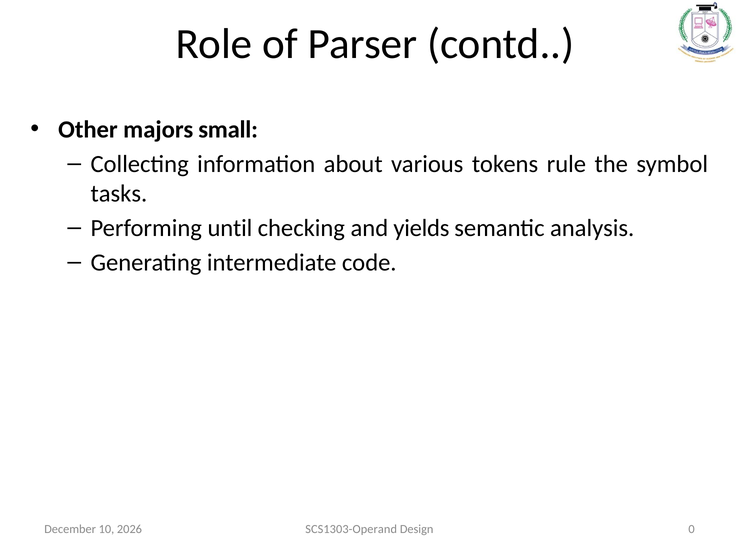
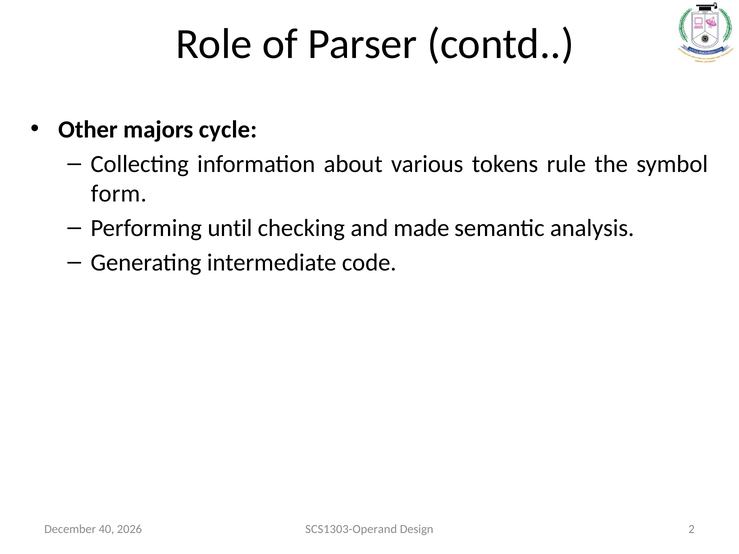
small: small -> cycle (228, 130)
tasks: tasks -> form (119, 194)
yields: yields -> made (421, 228)
10: 10 -> 40 (106, 529)
0: 0 -> 2 (692, 529)
